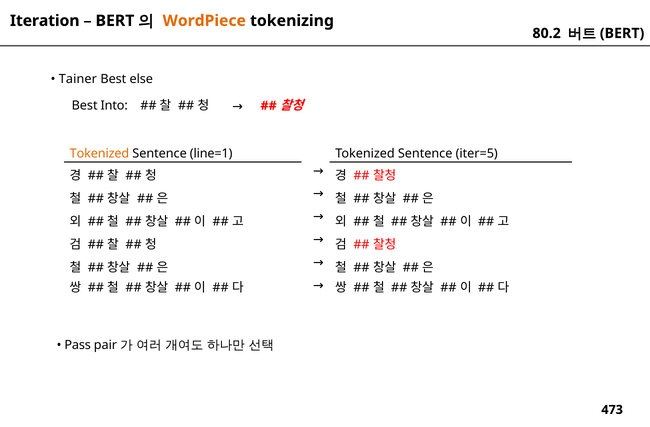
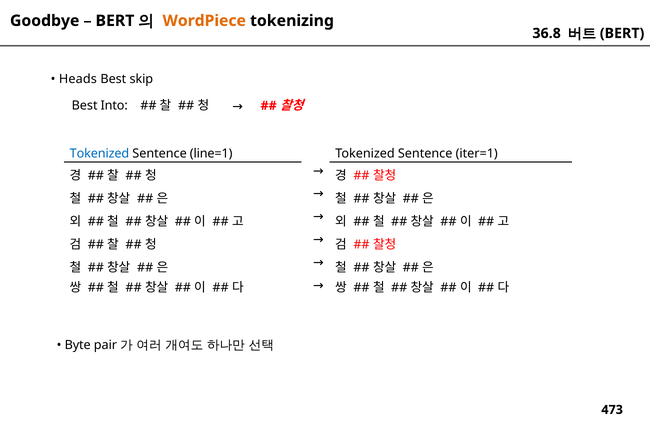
Iteration: Iteration -> Goodbye (45, 21)
80.2: 80.2 -> 36.8 (547, 33)
Tainer: Tainer -> Heads (78, 79)
else: else -> skip (141, 79)
Tokenized colour: orange -> blue (100, 153)
iter=5: iter=5 -> iter=1 (477, 153)
Pass: Pass -> Byte (78, 345)
